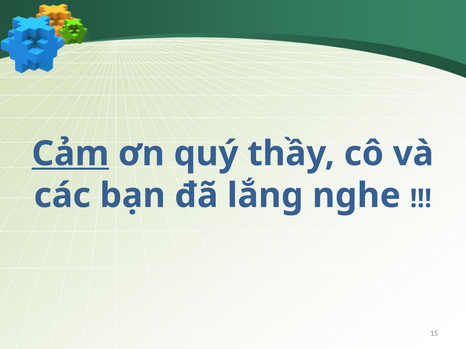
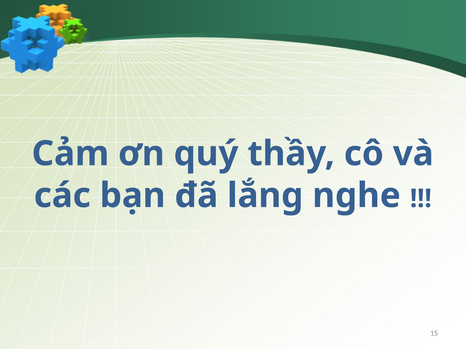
Cảm underline: present -> none (70, 154)
